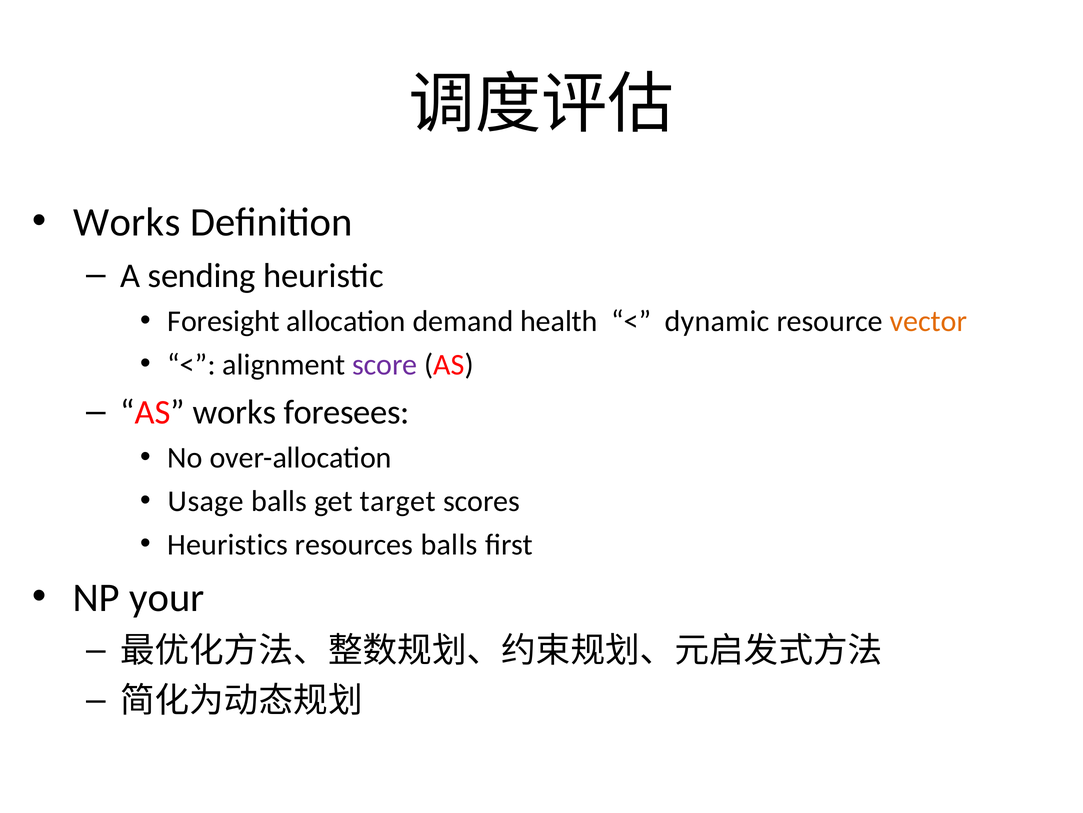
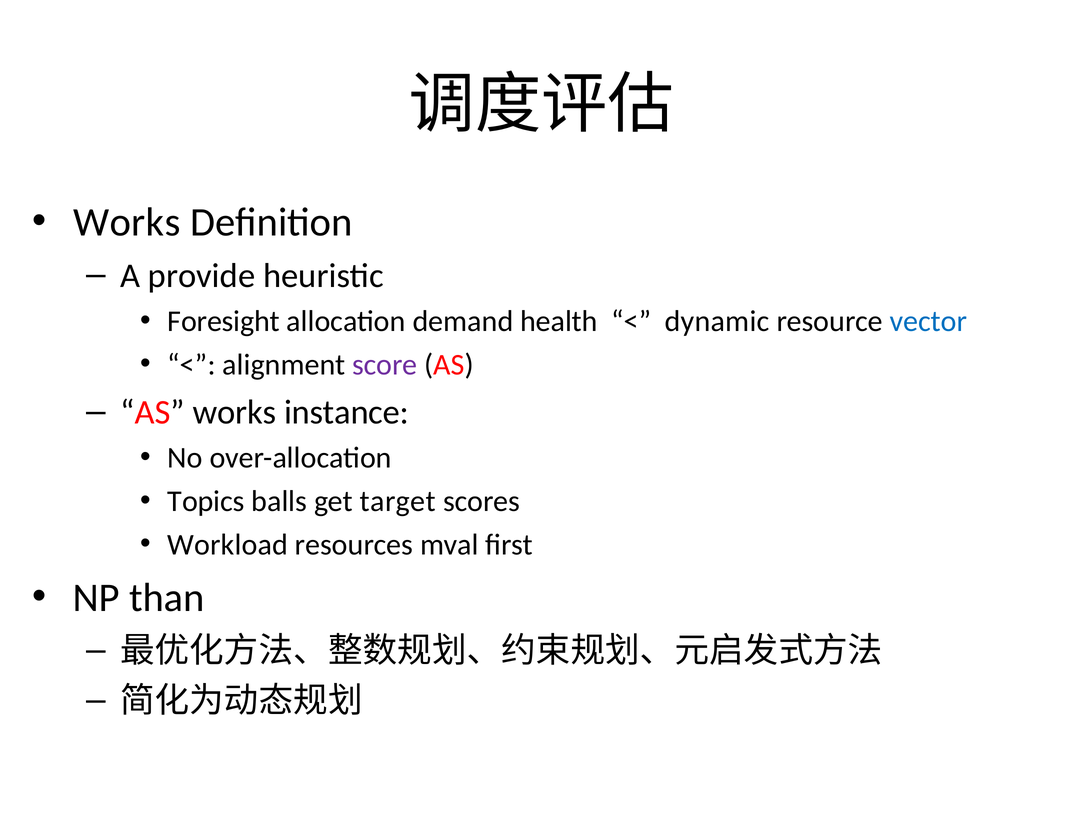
sending: sending -> provide (202, 275)
vector colour: orange -> blue (928, 321)
foresees: foresees -> instance (347, 412)
Usage: Usage -> Topics (206, 501)
Heuristics: Heuristics -> Workload (228, 544)
resources balls: balls -> mval (449, 544)
your: your -> than (167, 597)
